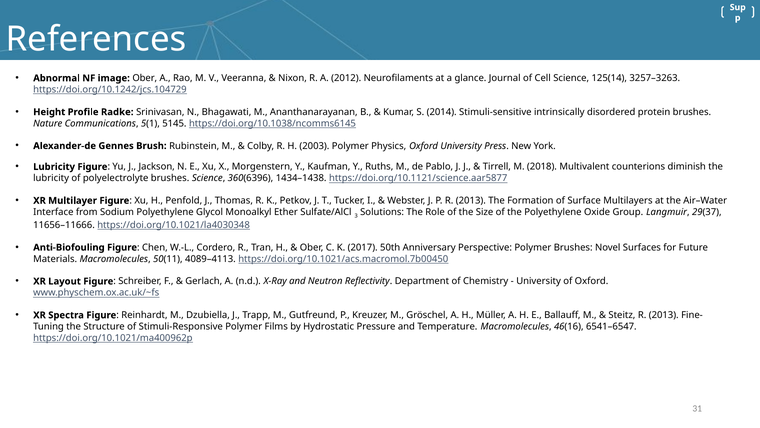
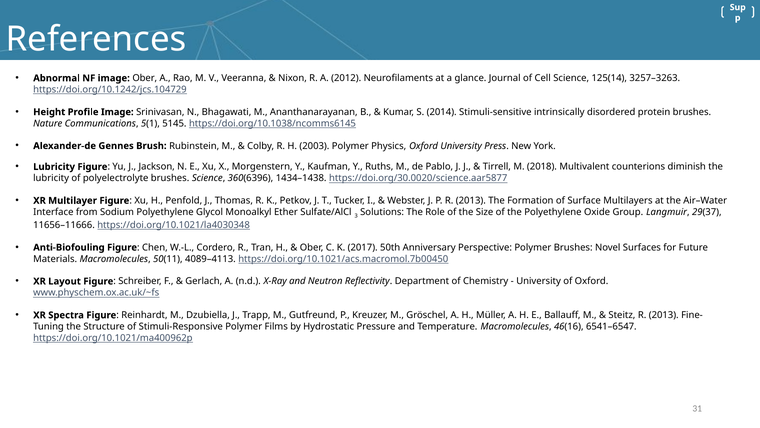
Profile Radke: Radke -> Image (117, 112)
https://doi.org/10.1121/science.aar5877: https://doi.org/10.1121/science.aar5877 -> https://doi.org/30.0020/science.aar5877 (418, 178)
